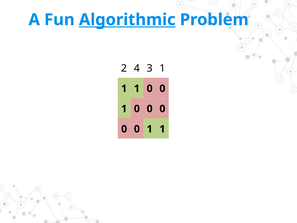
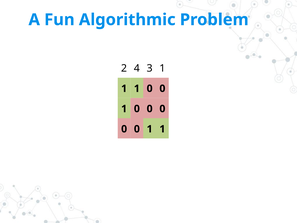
Algorithmic underline: present -> none (127, 20)
